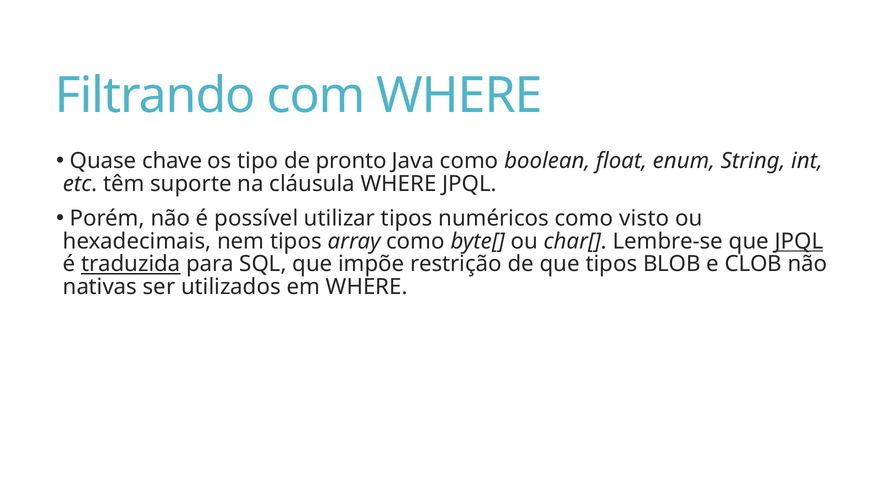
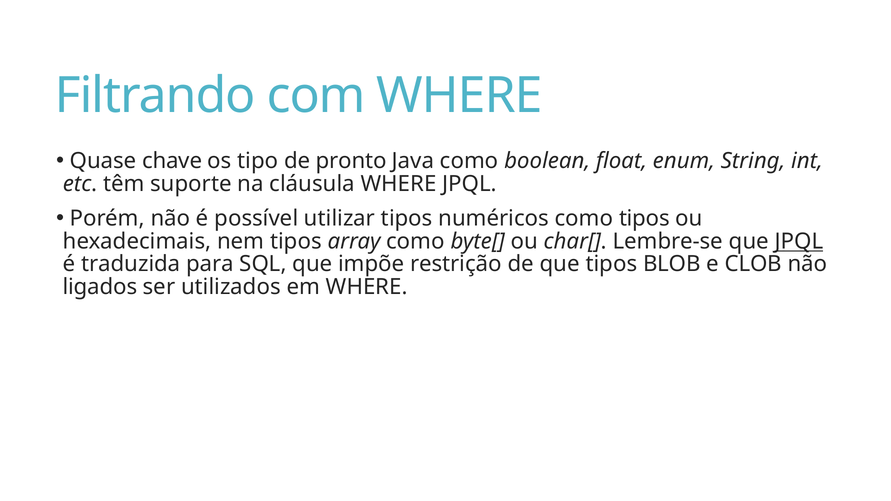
como visto: visto -> tipos (644, 219)
traduzida underline: present -> none (131, 264)
nativas: nativas -> ligados (100, 287)
